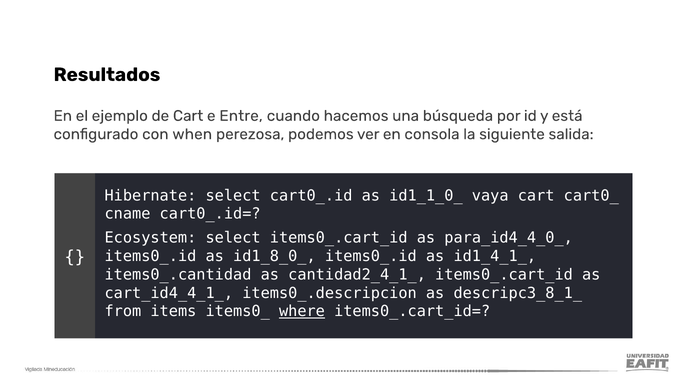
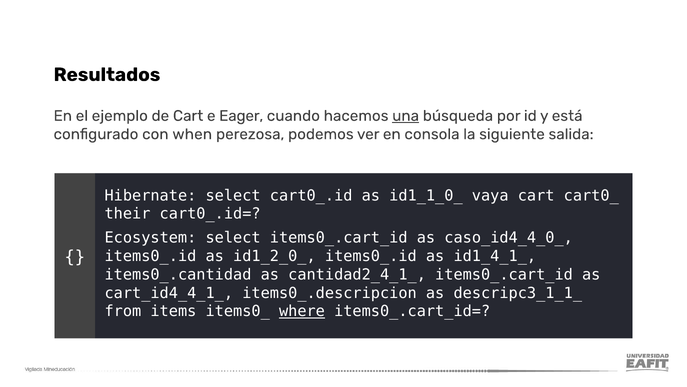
Entre: Entre -> Eager (241, 116)
una underline: none -> present (406, 116)
cname: cname -> their (127, 214)
para_id4_4_0_: para_id4_4_0_ -> caso_id4_4_0_ (509, 238)
id1_8_0_: id1_8_0_ -> id1_2_0_ (274, 256)
descripc3_8_1_: descripc3_8_1_ -> descripc3_1_1_ (518, 293)
